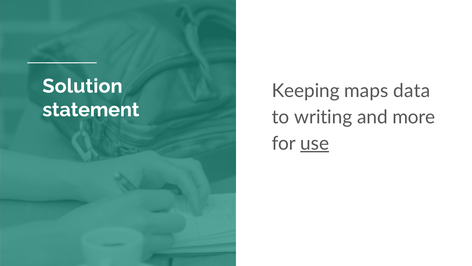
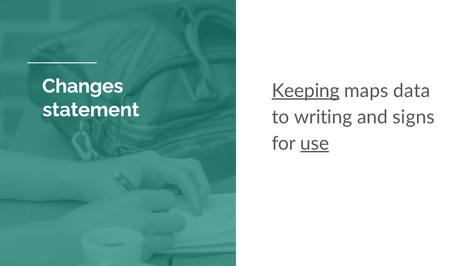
Solution: Solution -> Changes (83, 86)
Keeping underline: none -> present (306, 91)
more: more -> signs (414, 117)
